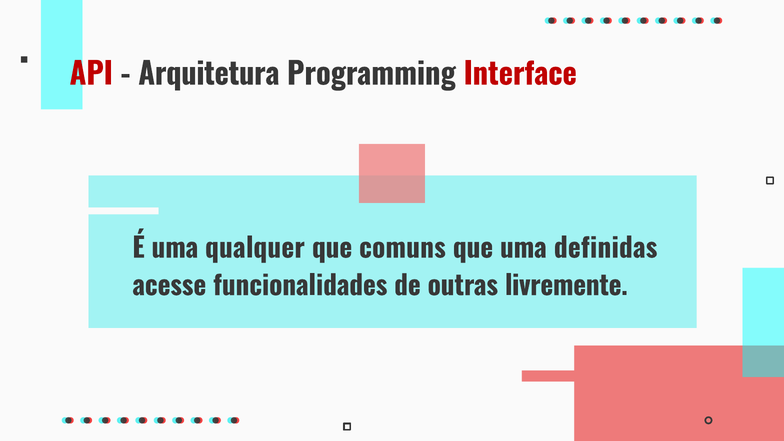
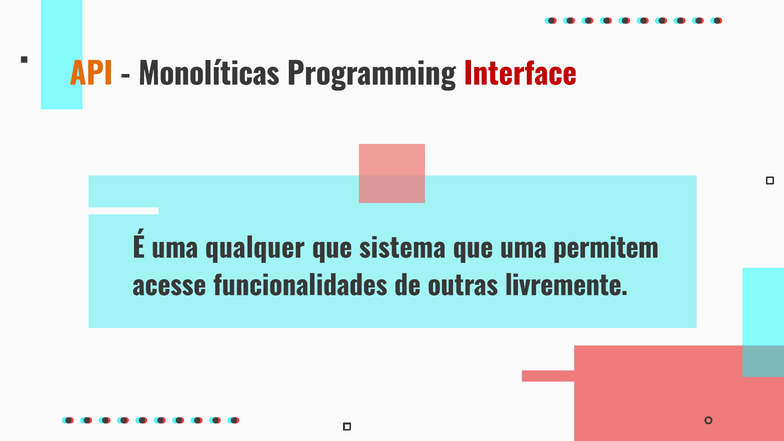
API colour: red -> orange (91, 75)
Arquitetura: Arquitetura -> Monolíticas (209, 75)
comuns: comuns -> sistema (402, 249)
definidas: definidas -> permitem (606, 249)
